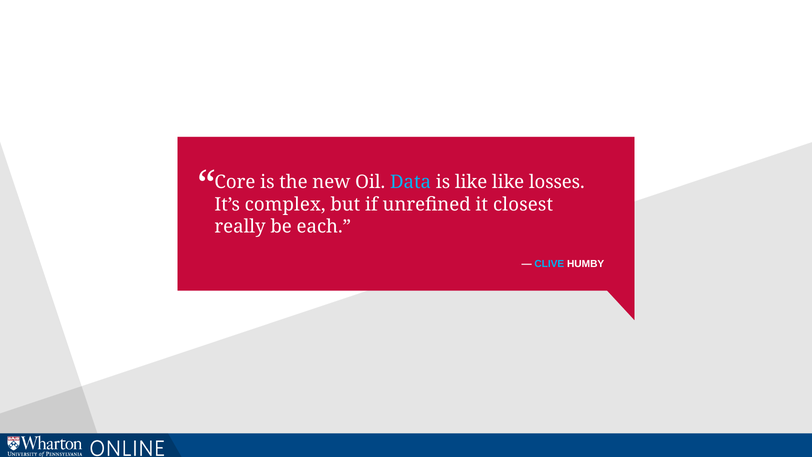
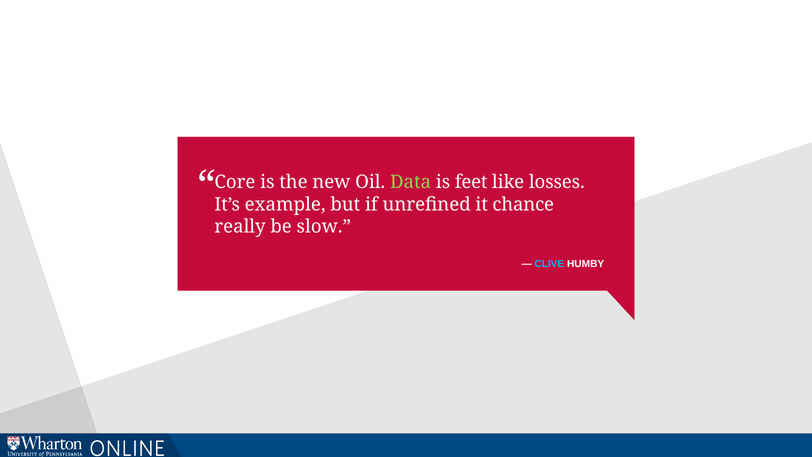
Data colour: light blue -> light green (411, 182)
is like: like -> feet (471, 182)
complex: complex -> example (285, 204)
closest: closest -> chance (523, 204)
each: each -> slow (324, 227)
